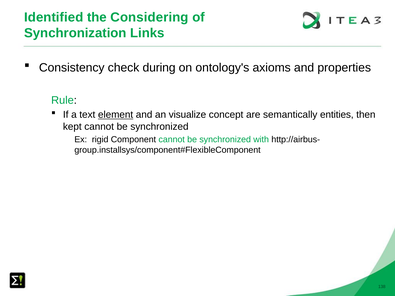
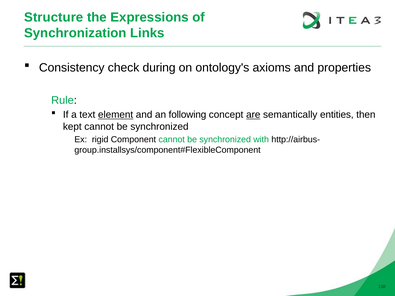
Identified: Identified -> Structure (54, 17)
Considering: Considering -> Expressions (150, 17)
visualize: visualize -> following (187, 115)
are underline: none -> present (253, 115)
